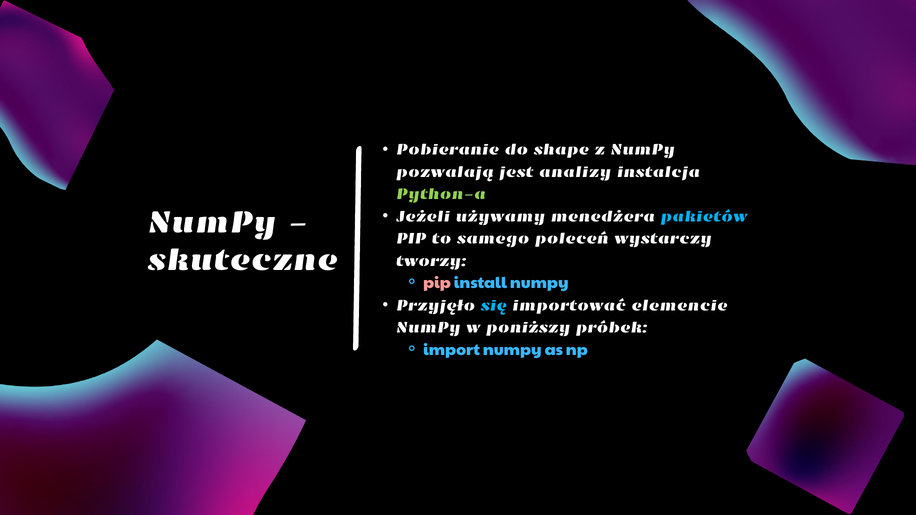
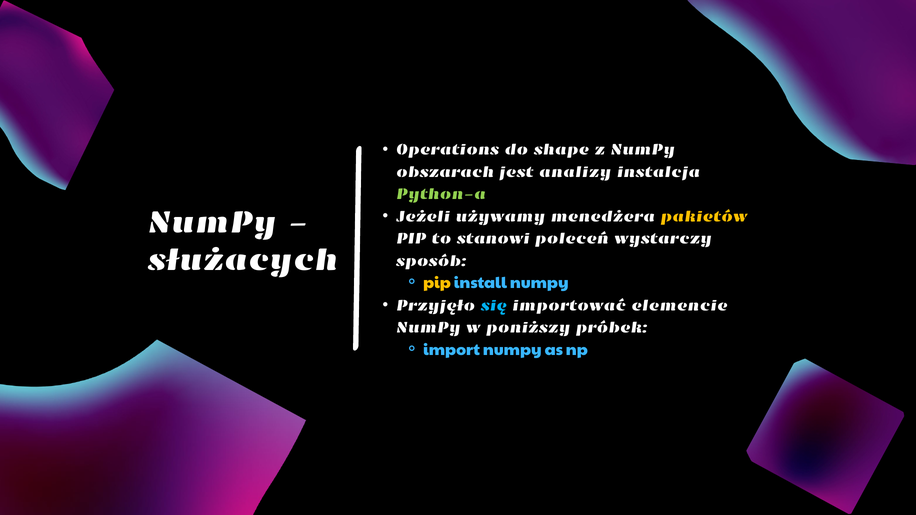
Pobieranie: Pobieranie -> Operations (448, 150)
pozwalają: pozwalają -> obszarach (445, 172)
pakietów colour: light blue -> yellow (704, 217)
samego: samego -> stanowi (493, 239)
skuteczne: skuteczne -> służacych (243, 260)
tworzy: tworzy -> sposób (431, 261)
pip colour: pink -> yellow (437, 283)
